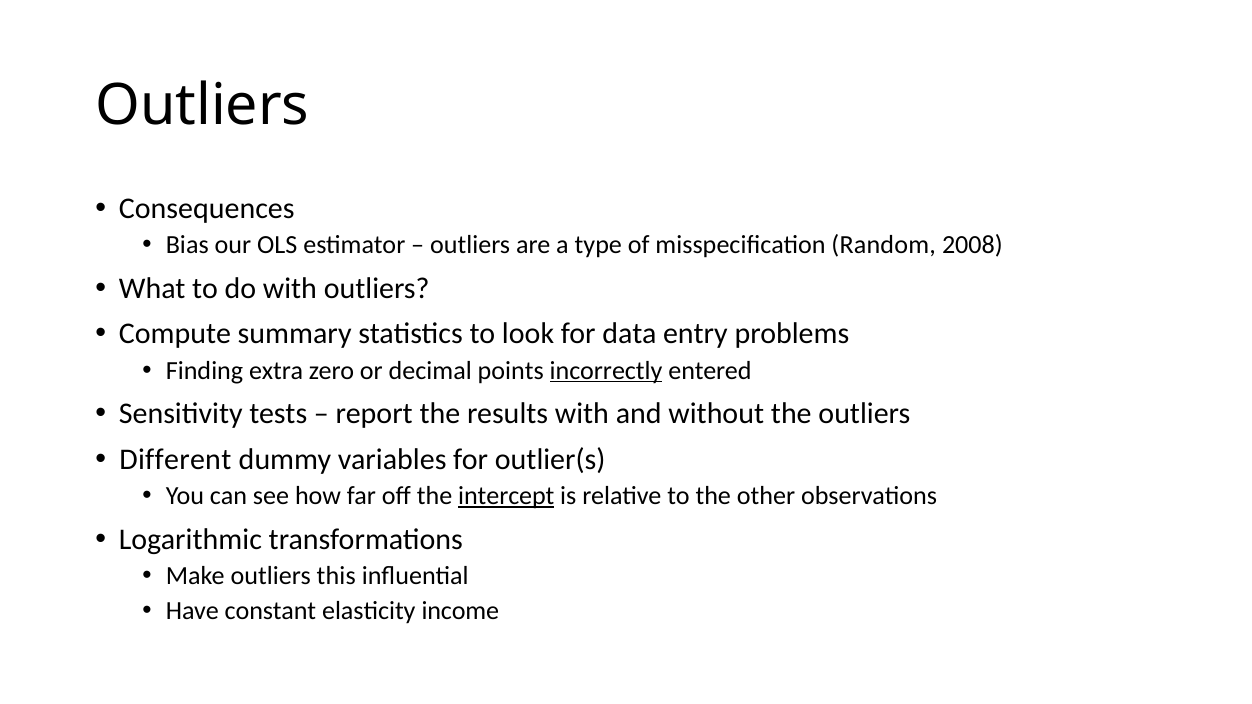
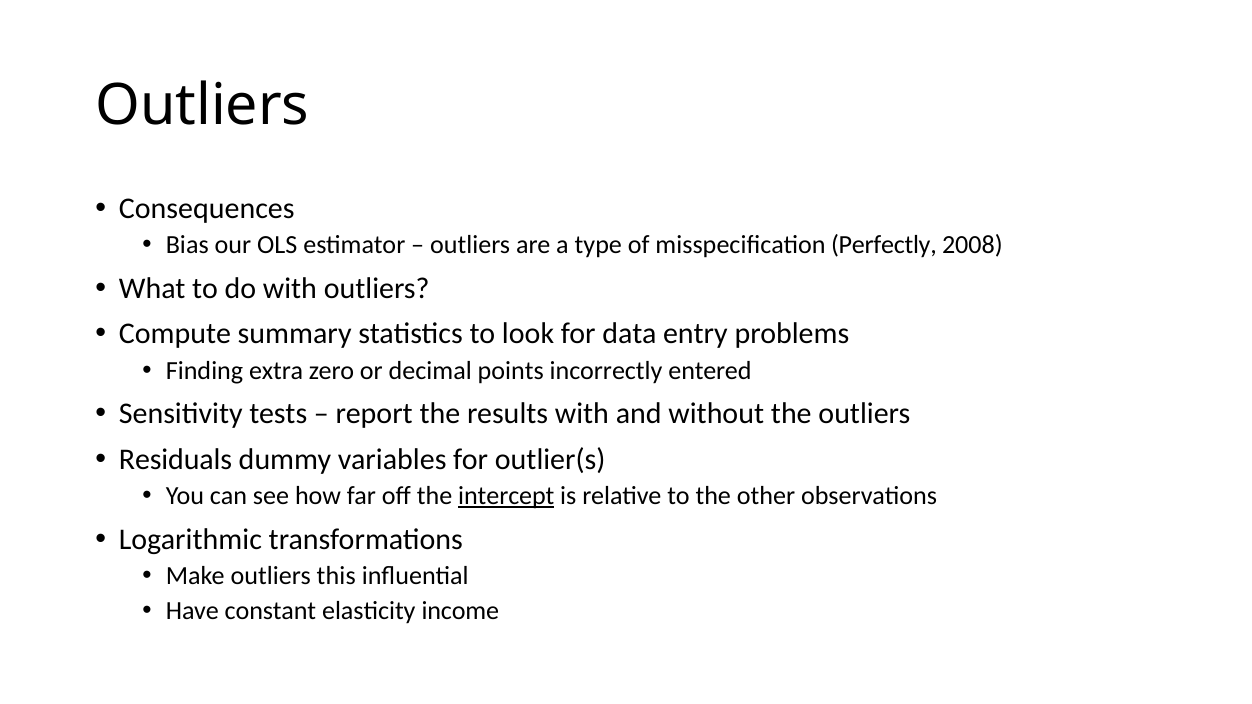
Random: Random -> Perfectly (884, 245)
incorrectly underline: present -> none (606, 371)
Different: Different -> Residuals (176, 459)
